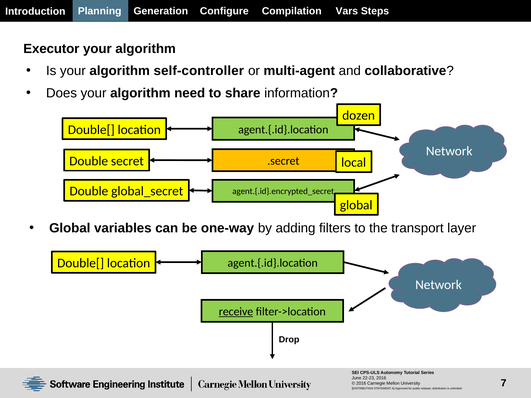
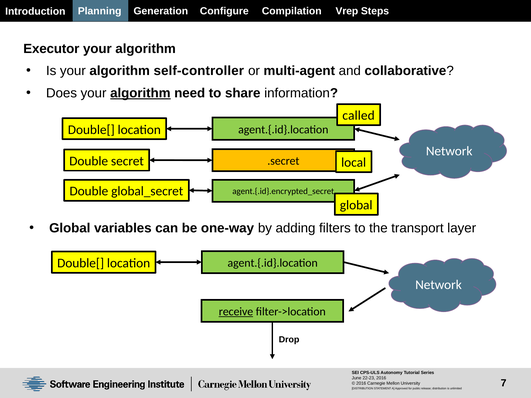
Vars: Vars -> Vrep (347, 11)
algorithm underline: none -> present (140, 93)
dozen: dozen -> called (359, 116)
